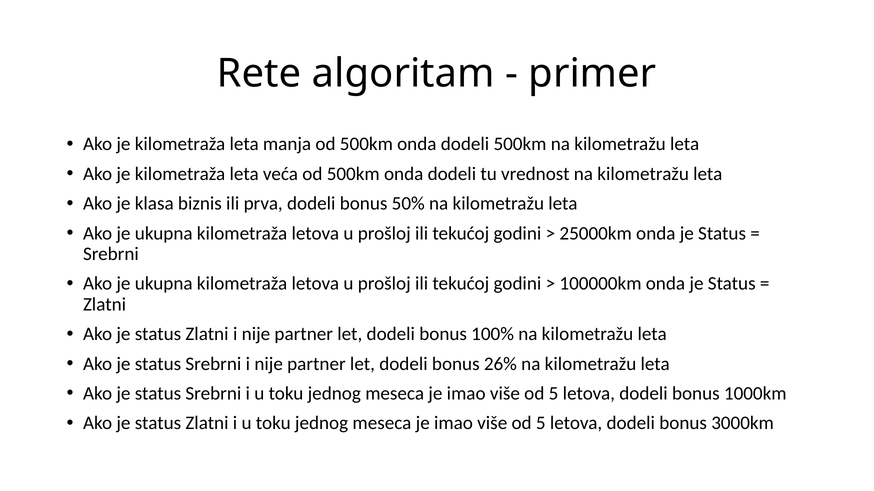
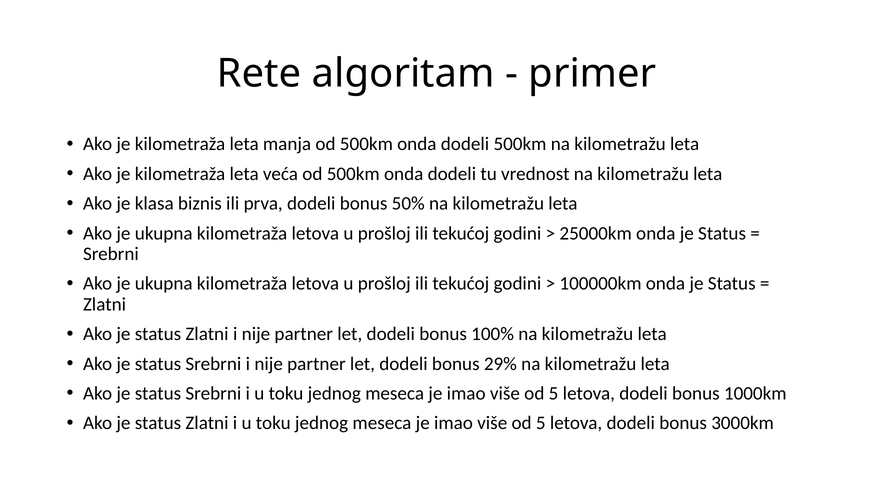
26%: 26% -> 29% (500, 364)
